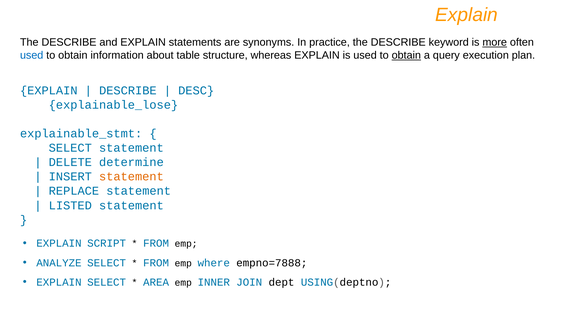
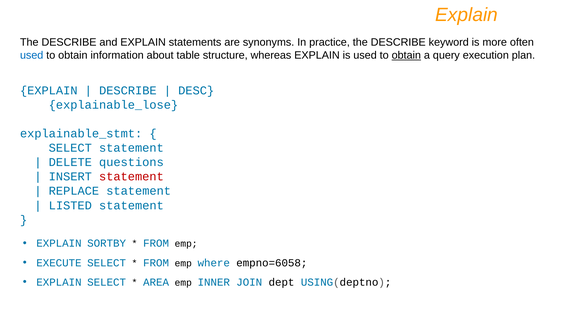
more underline: present -> none (495, 42)
determine: determine -> questions (131, 162)
statement colour: orange -> red (131, 177)
SCRIPT: SCRIPT -> SORTBY (107, 243)
ANALYZE: ANALYZE -> EXECUTE (59, 263)
empno=7888: empno=7888 -> empno=6058 (272, 263)
